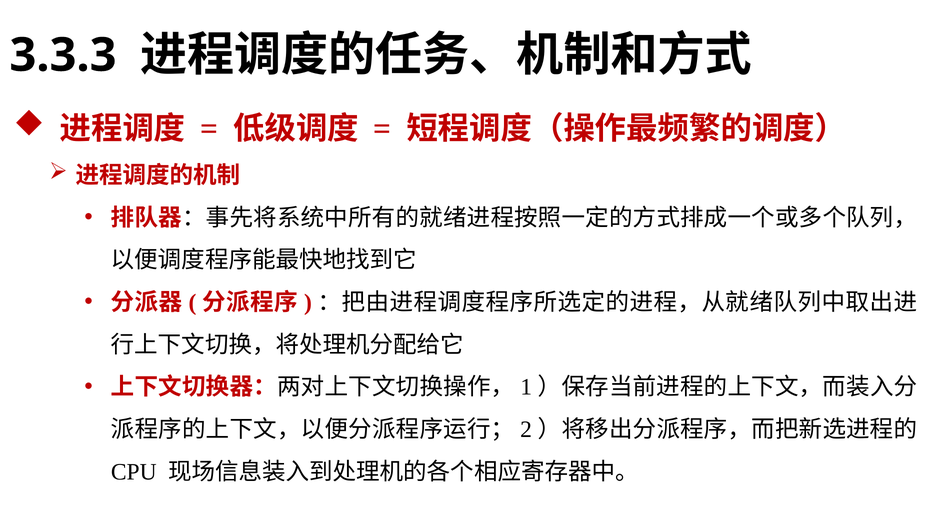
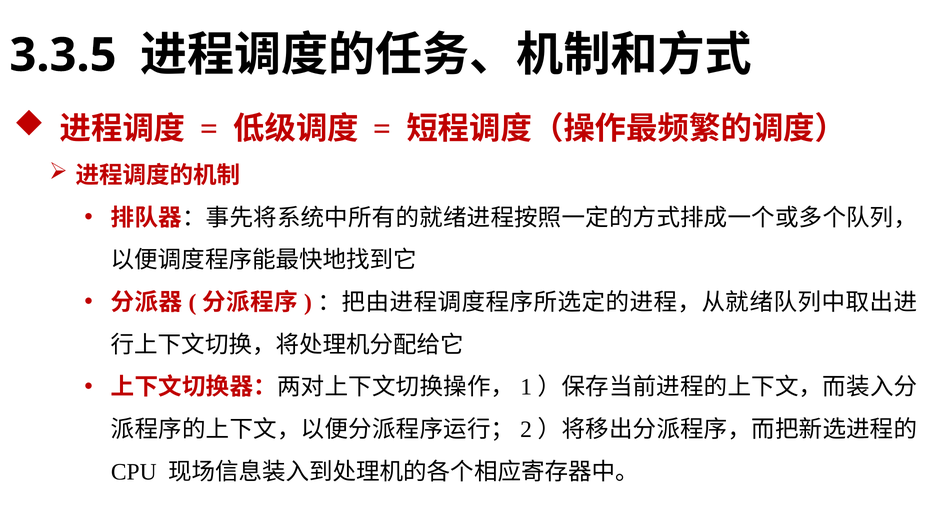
3.3.3: 3.3.3 -> 3.3.5 (63, 55)
